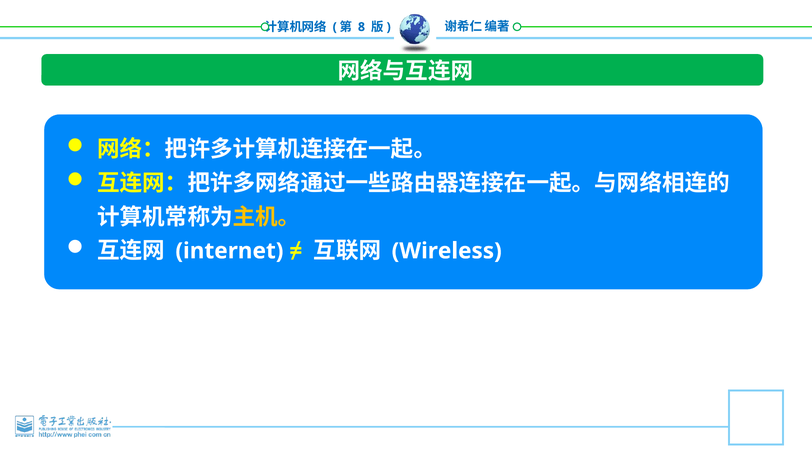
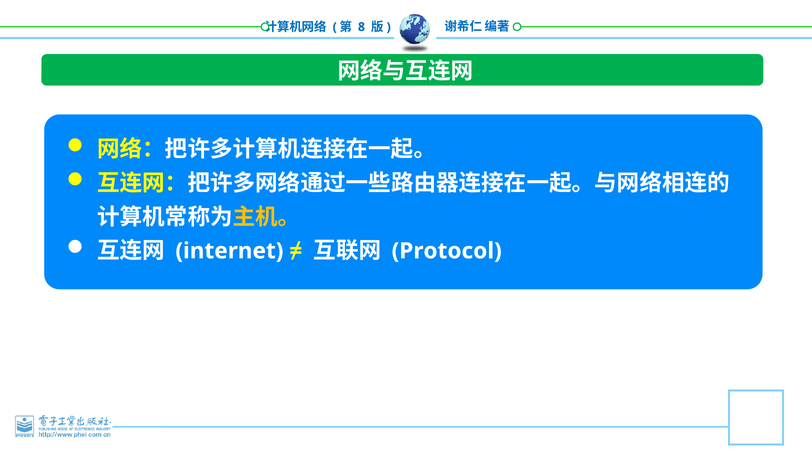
Wireless: Wireless -> Protocol (447, 251)
